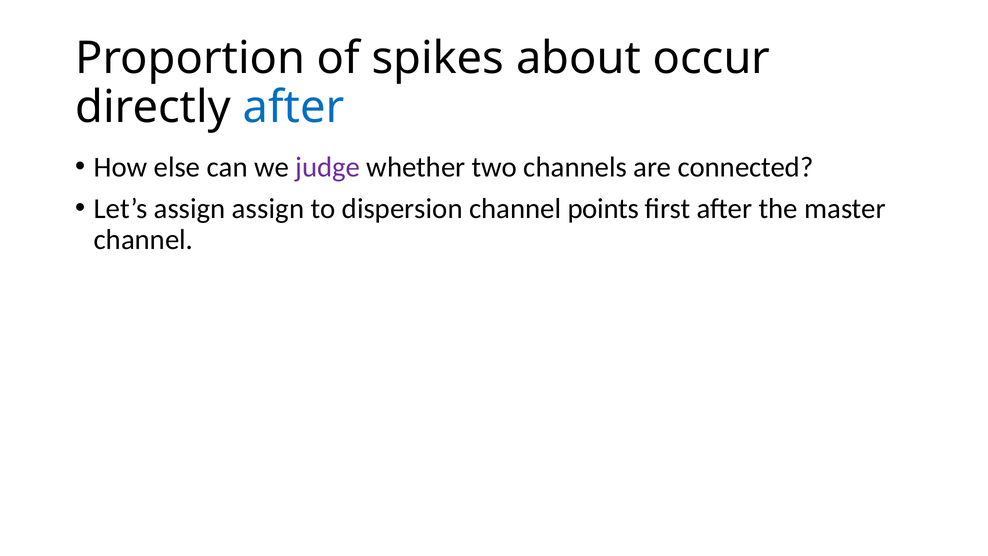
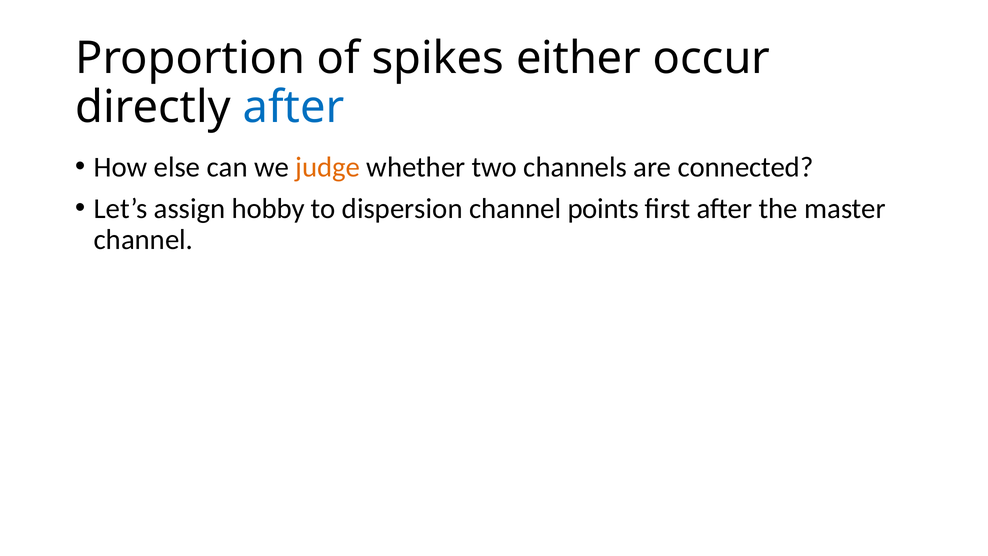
about: about -> either (579, 59)
judge colour: purple -> orange (328, 167)
assign assign: assign -> hobby (268, 208)
